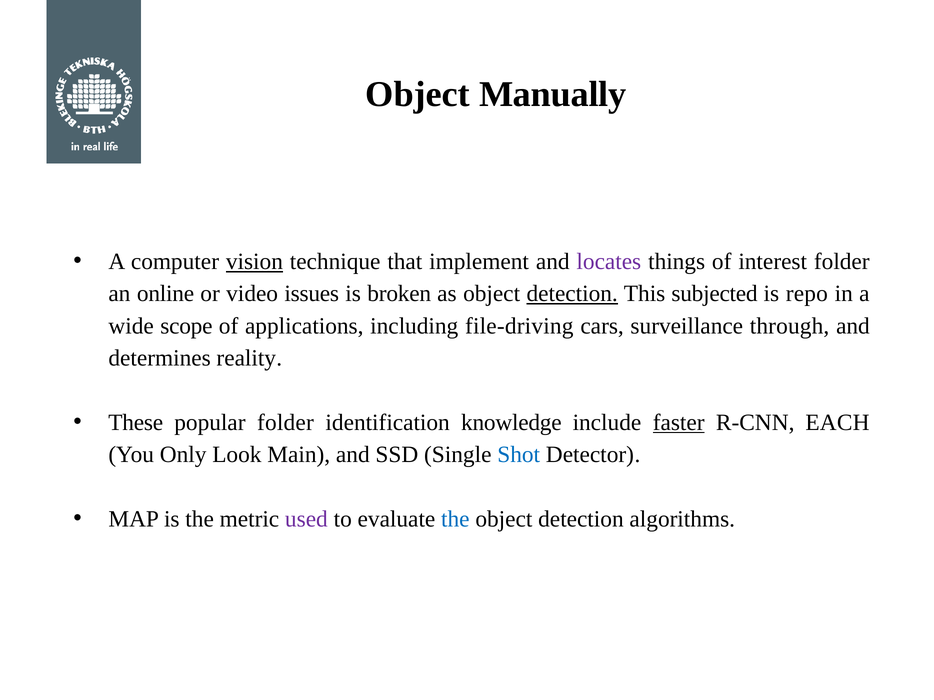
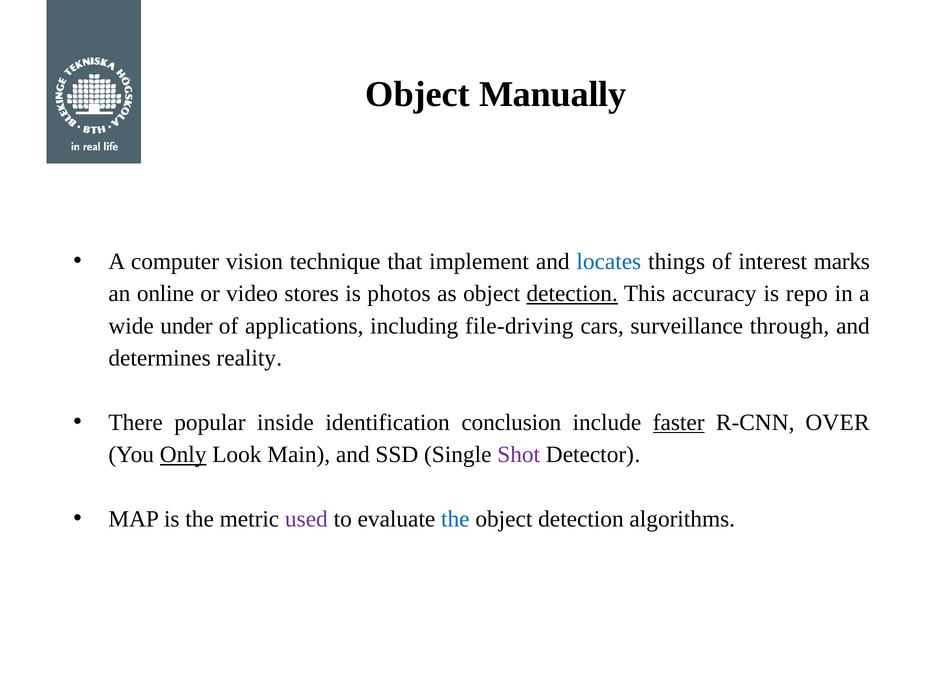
vision underline: present -> none (254, 262)
locates colour: purple -> blue (609, 262)
interest folder: folder -> marks (842, 262)
issues: issues -> stores (312, 294)
broken: broken -> photos (399, 294)
subjected: subjected -> accuracy (714, 294)
scope: scope -> under (186, 326)
These: These -> There (136, 423)
popular folder: folder -> inside (285, 423)
knowledge: knowledge -> conclusion (511, 423)
EACH: EACH -> OVER (837, 423)
Only underline: none -> present (183, 455)
Shot colour: blue -> purple (519, 455)
